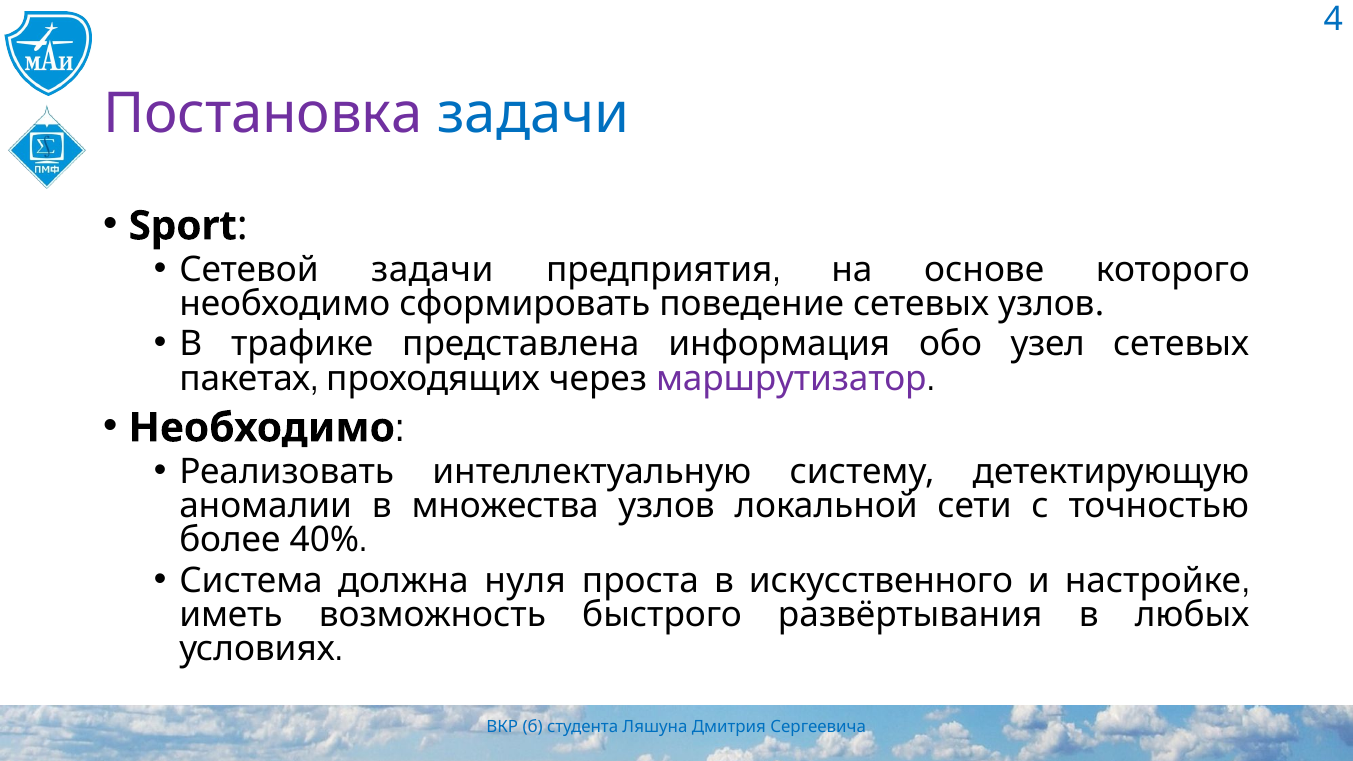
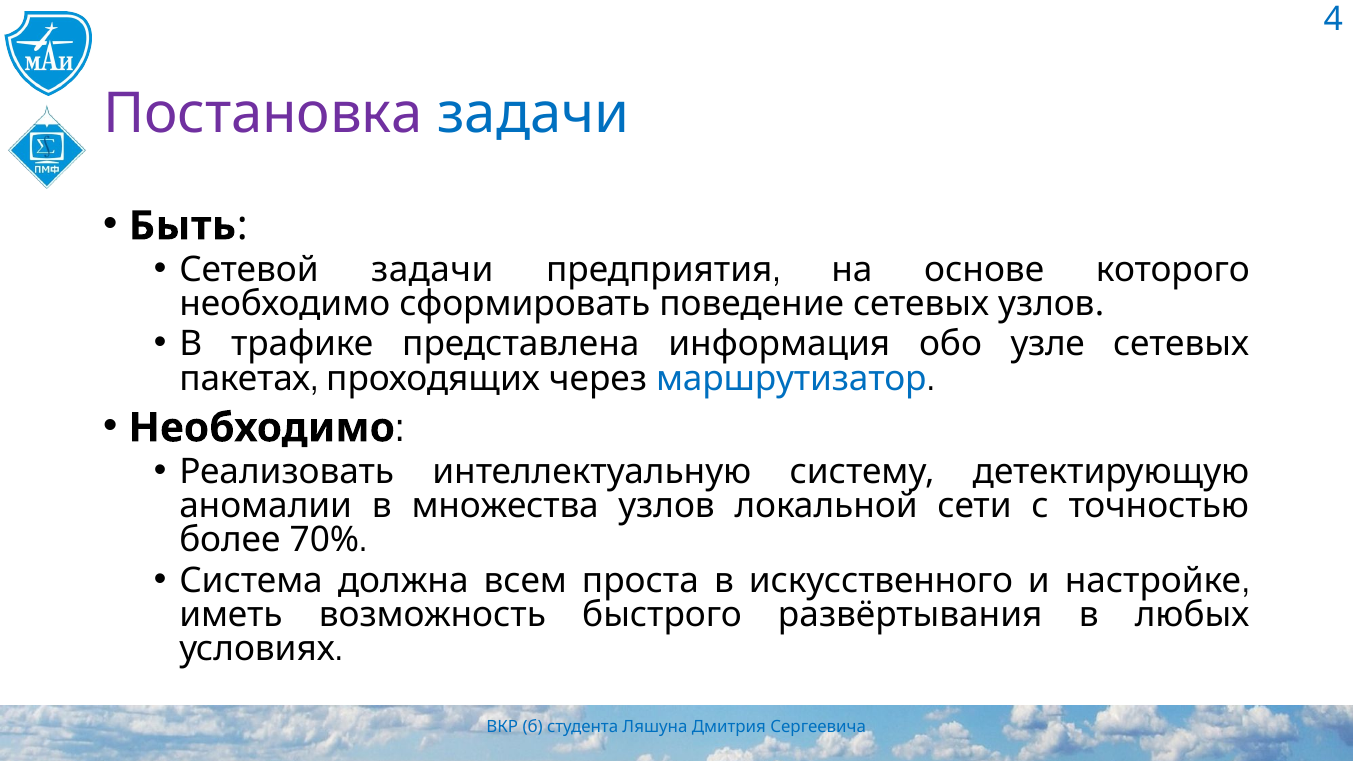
Sport: Sport -> Быть (182, 226)
узел: узел -> узле (1048, 344)
маршрутизатор colour: purple -> blue (791, 379)
40%: 40% -> 70% (324, 540)
нуля: нуля -> всем (525, 581)
